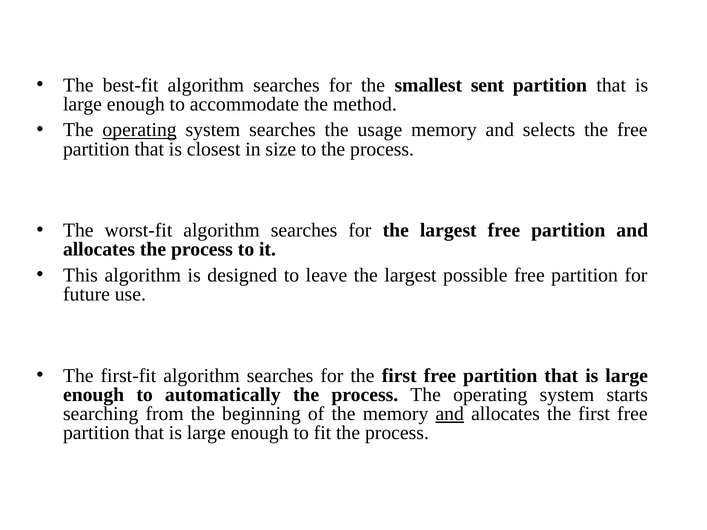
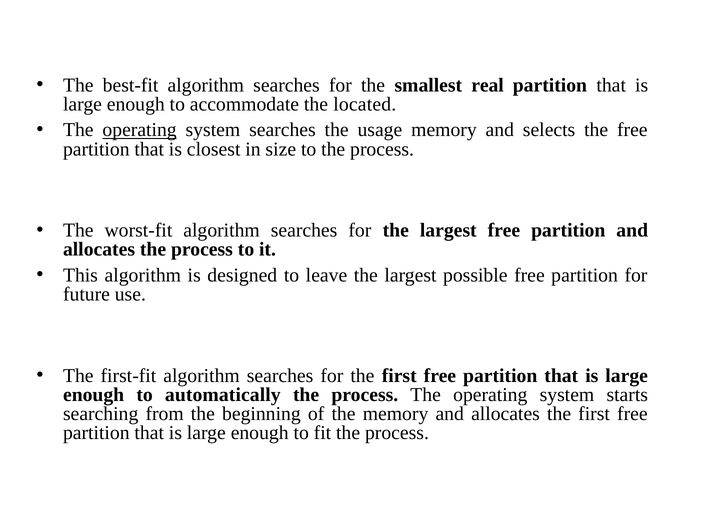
sent: sent -> real (487, 85)
method: method -> located (365, 104)
and underline: present -> none (450, 414)
